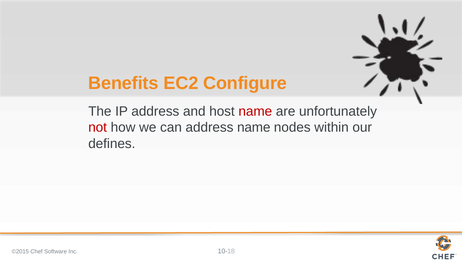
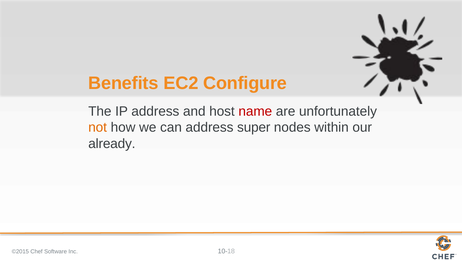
not colour: red -> orange (98, 127)
address name: name -> super (254, 127)
defines: defines -> already (112, 144)
